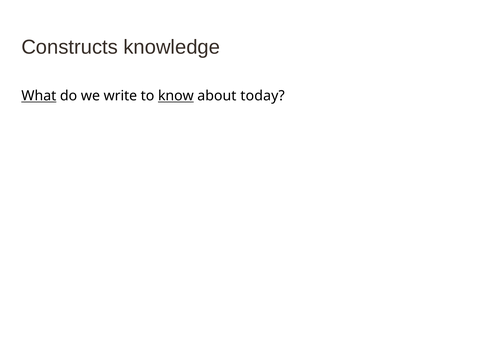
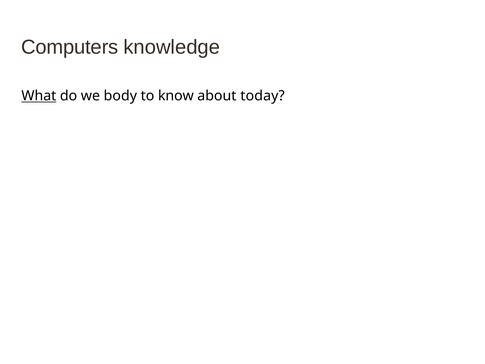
Constructs: Constructs -> Computers (70, 47)
write: write -> body (120, 96)
know underline: present -> none (176, 96)
